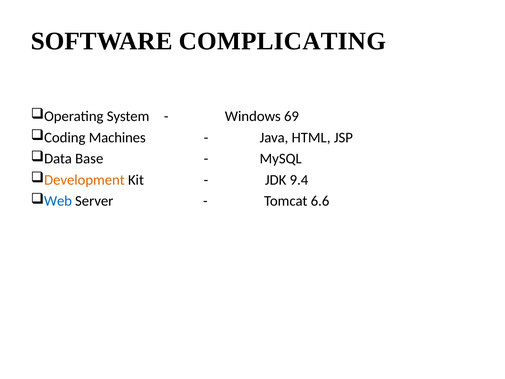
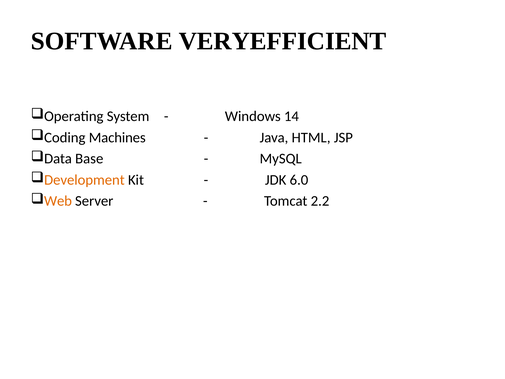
COMPLICATING: COMPLICATING -> VERYEFFICIENT (283, 41)
69: 69 -> 14 (291, 116)
9.4: 9.4 -> 6.0 (299, 180)
Web colour: blue -> orange (58, 201)
6.6: 6.6 -> 2.2 (320, 201)
